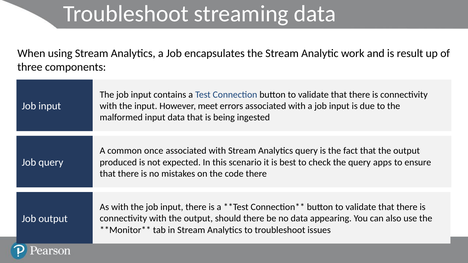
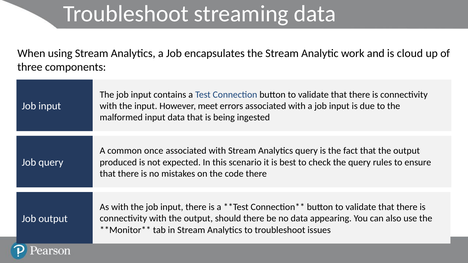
result: result -> cloud (410, 53)
apps: apps -> rules (382, 162)
